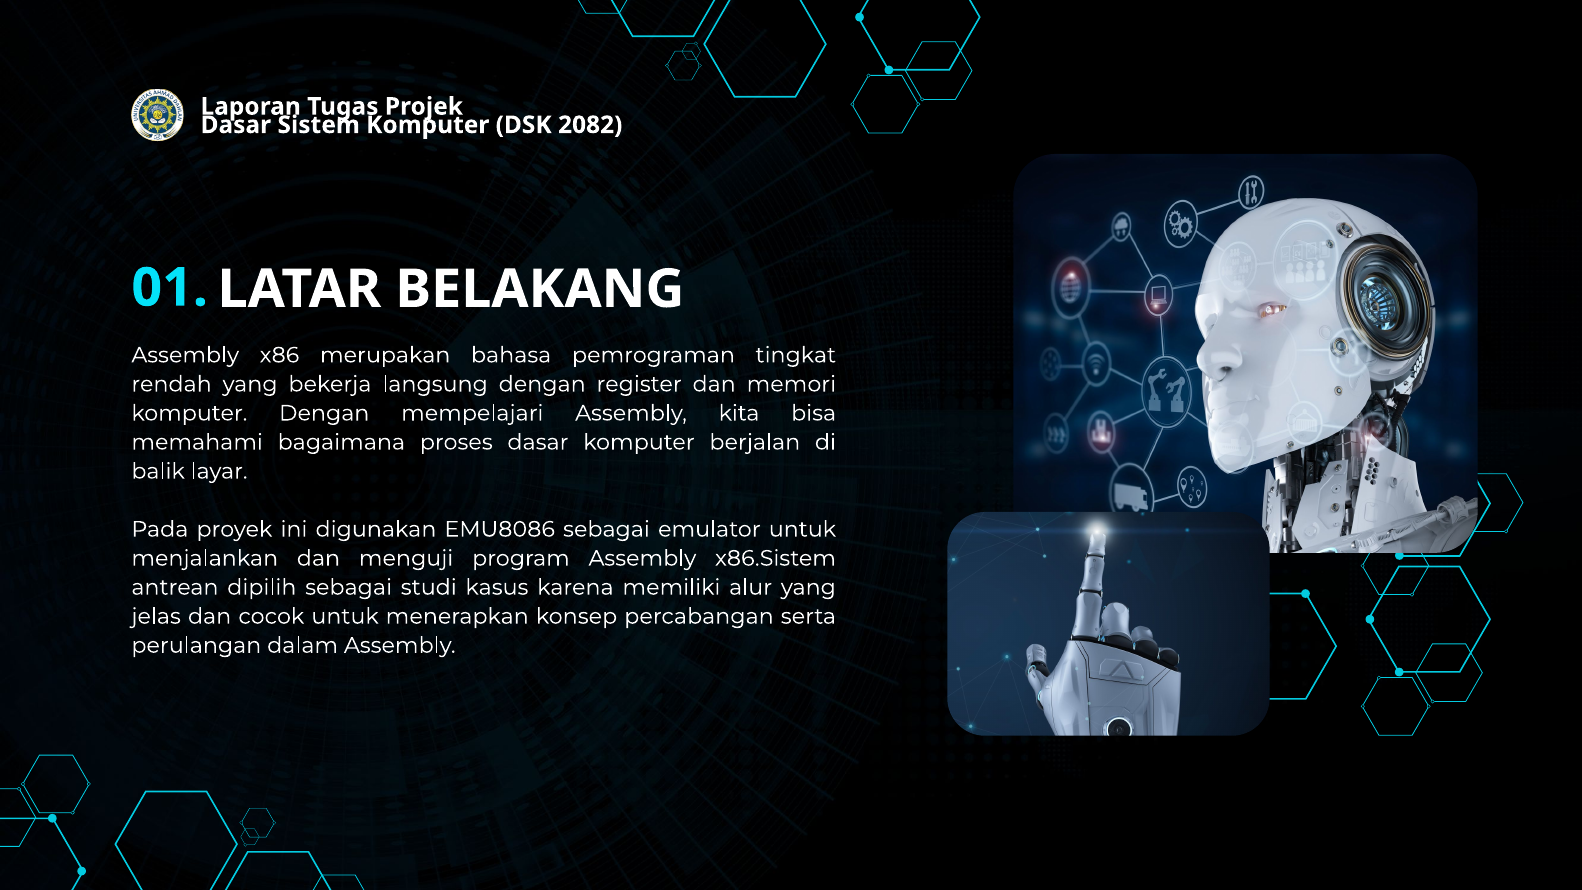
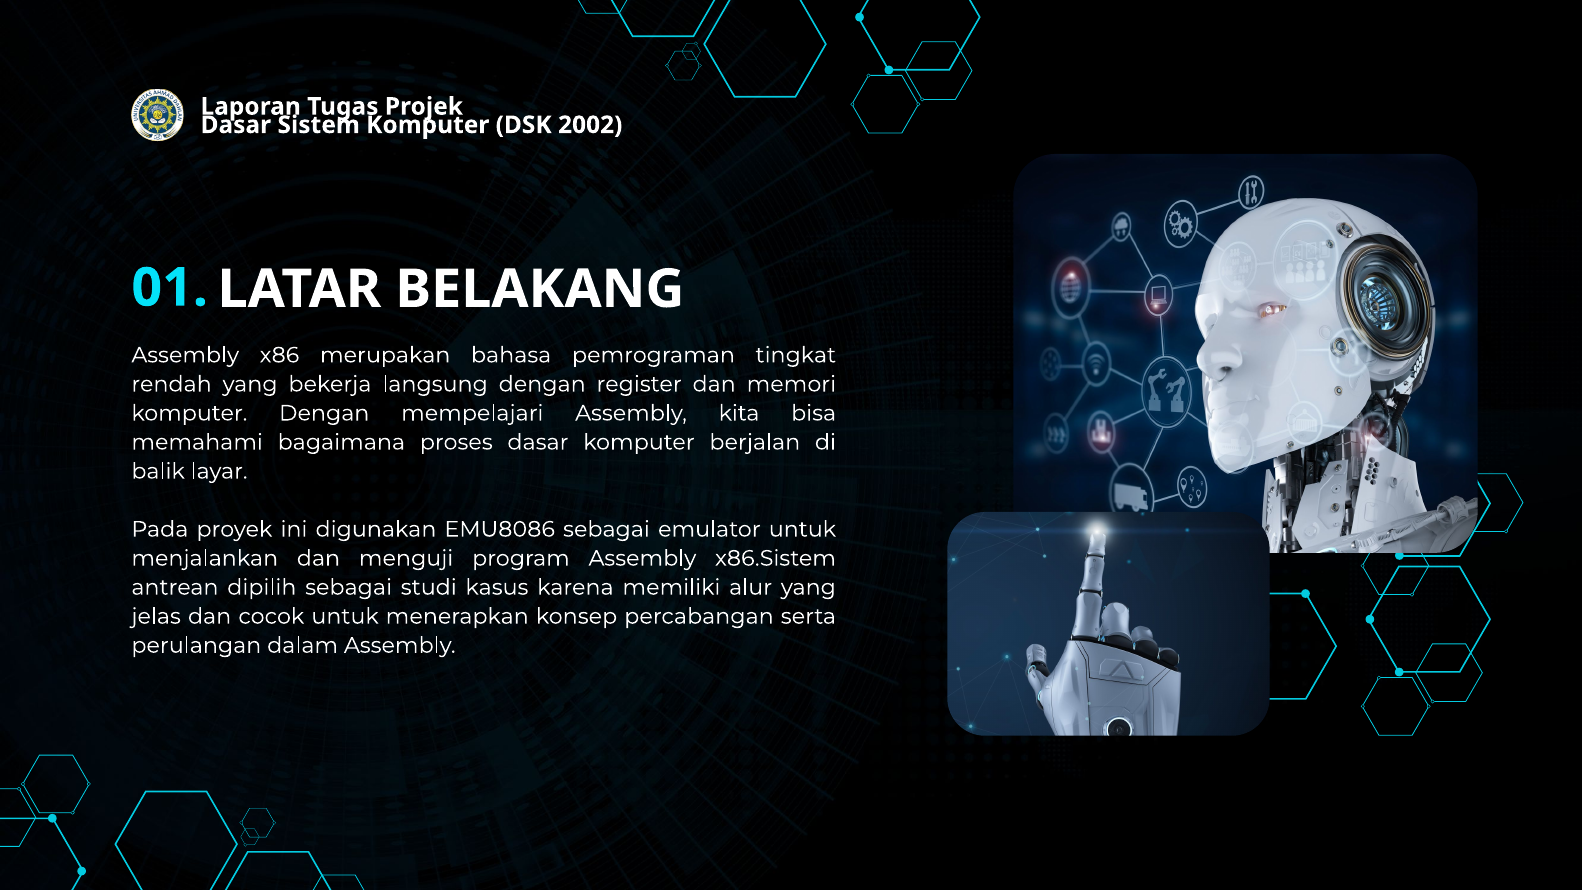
2082: 2082 -> 2002 (590, 125)
